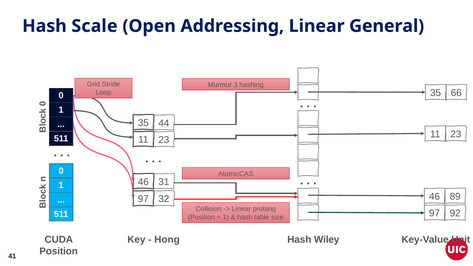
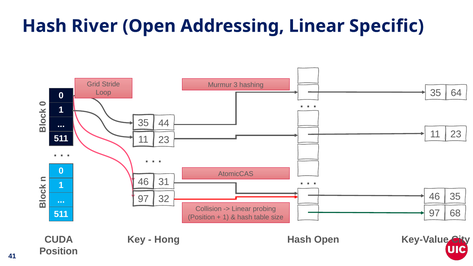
Scale: Scale -> River (94, 26)
General: General -> Specific (387, 26)
66: 66 -> 64 (456, 93)
46 89: 89 -> 35 (455, 197)
92: 92 -> 68 (455, 213)
Hash Wiley: Wiley -> Open (327, 240)
Unit: Unit -> City (461, 240)
